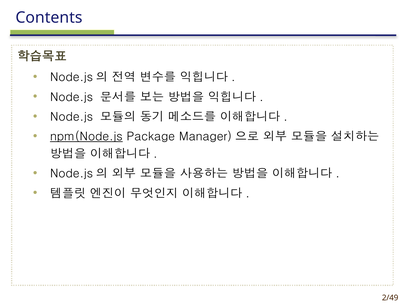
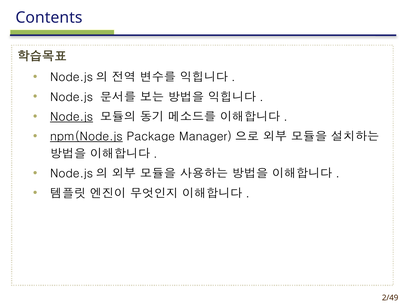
Node.js underline: none -> present (72, 117)
